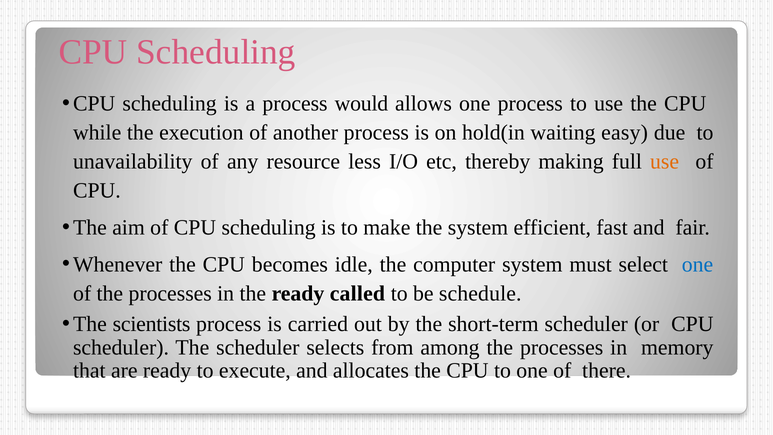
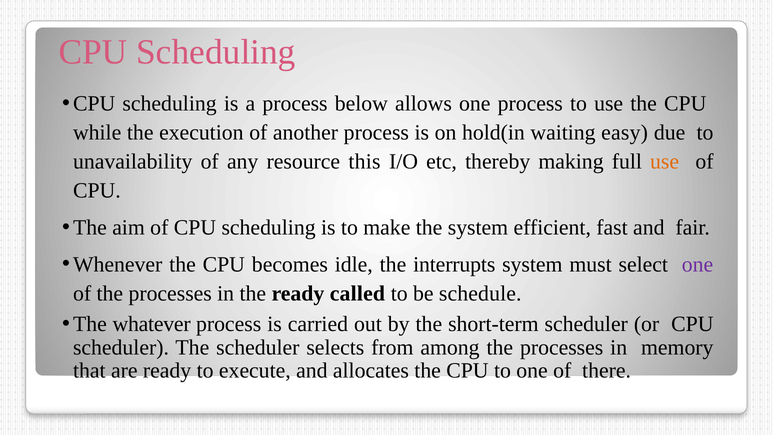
would: would -> below (361, 104)
less: less -> this (364, 161)
computer: computer -> interrupts (454, 264)
one colour: blue -> purple (697, 264)
scientists: scientists -> whatever (152, 324)
